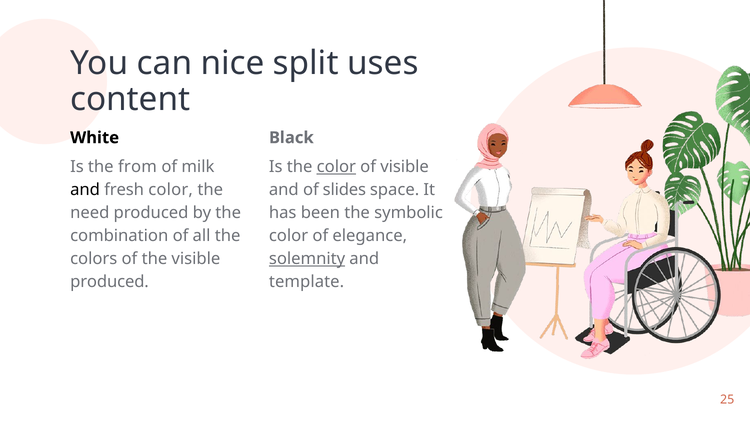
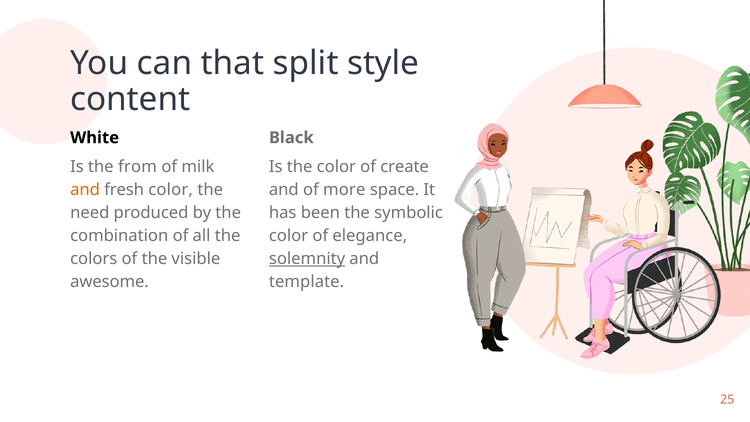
nice: nice -> that (232, 63)
uses: uses -> style (383, 63)
color underline: present -> none (336, 167)
of visible: visible -> create (405, 167)
and colour: black -> orange (85, 190)
slides: slides -> more (344, 190)
produced: produced -> awesome (109, 282)
